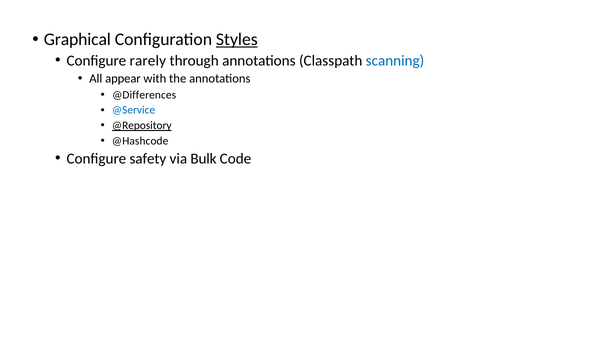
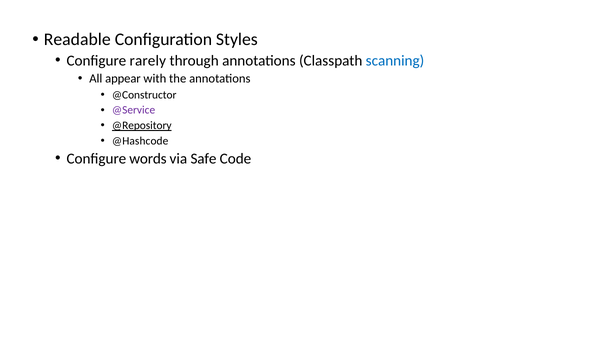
Graphical: Graphical -> Readable (77, 40)
Styles underline: present -> none (237, 40)
@Differences: @Differences -> @Constructor (144, 95)
@Service colour: blue -> purple (134, 110)
safety: safety -> words (148, 158)
Bulk: Bulk -> Safe (204, 158)
